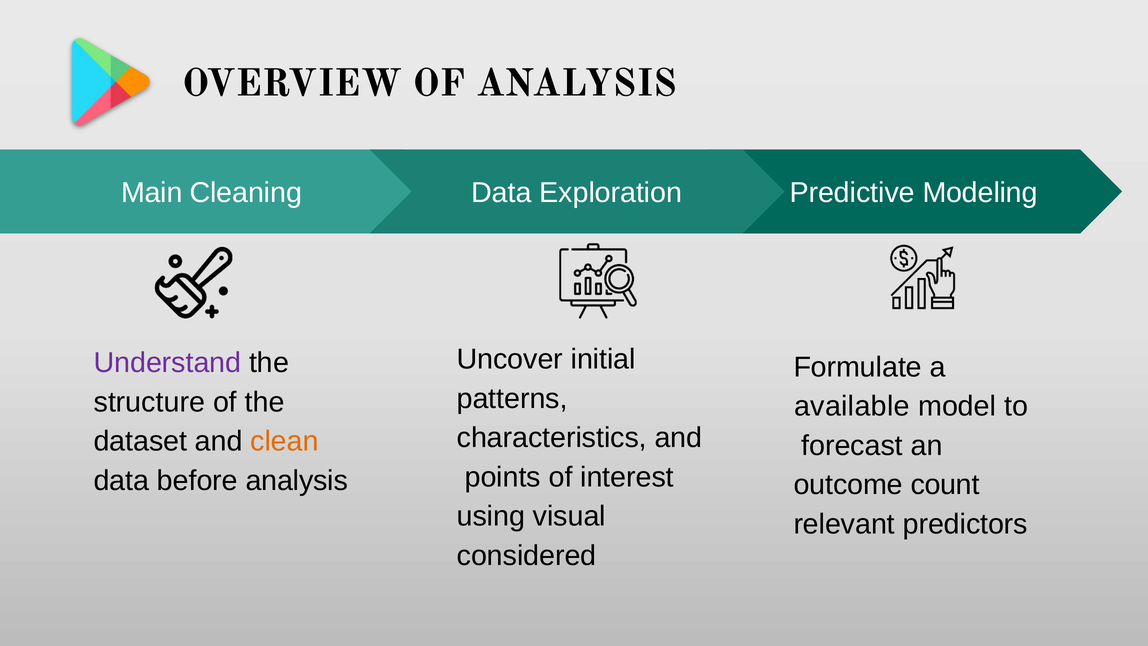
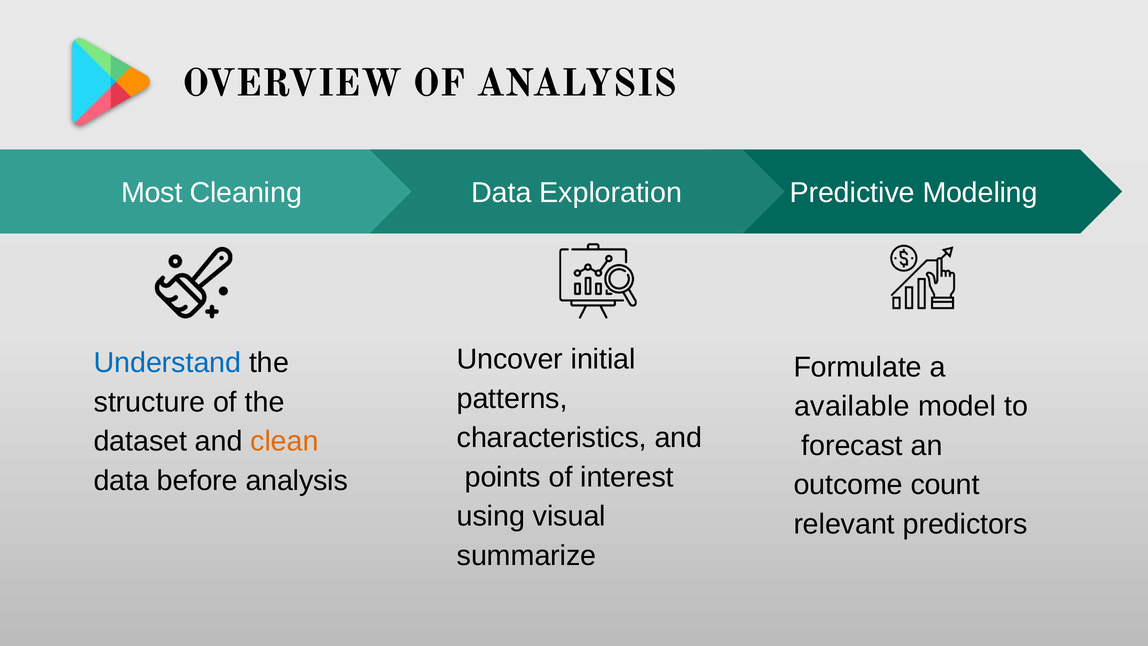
Main: Main -> Most (152, 193)
Understand colour: purple -> blue (168, 363)
considered: considered -> summarize (527, 556)
